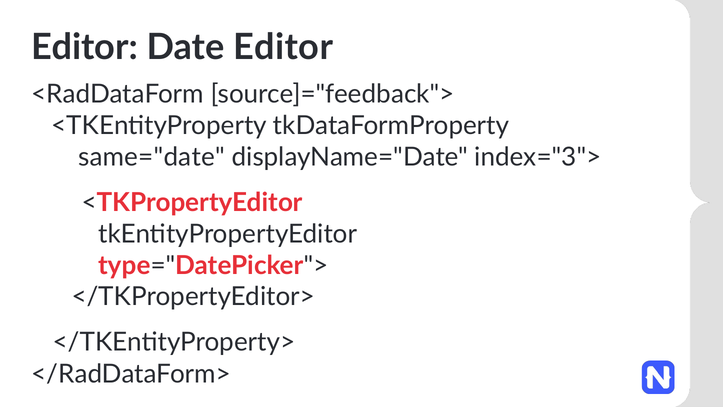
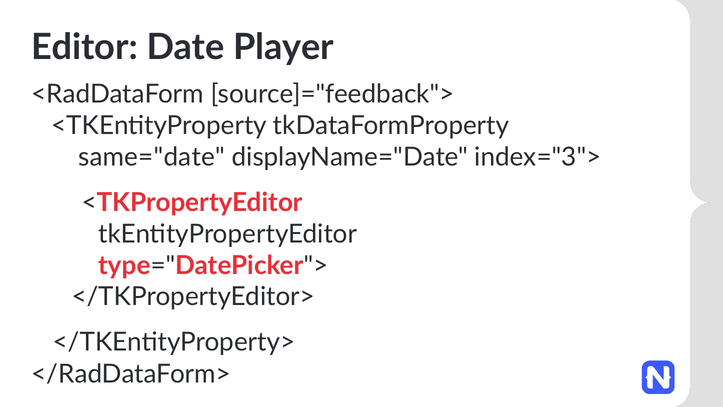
Date Editor: Editor -> Player (283, 47)
